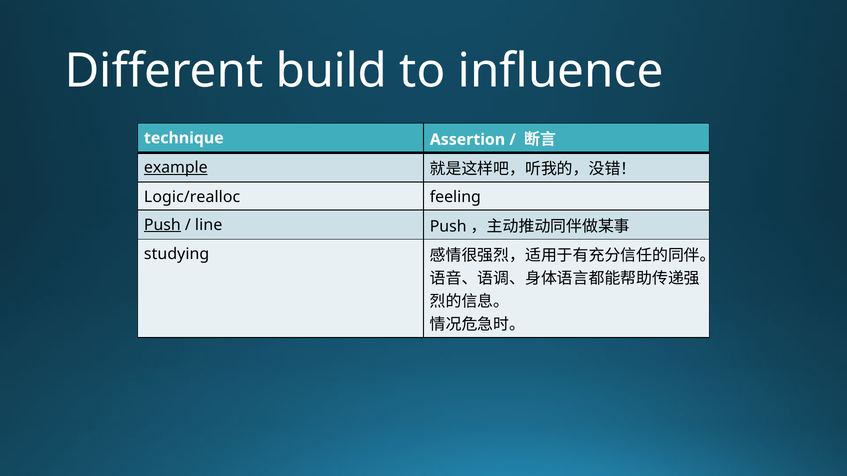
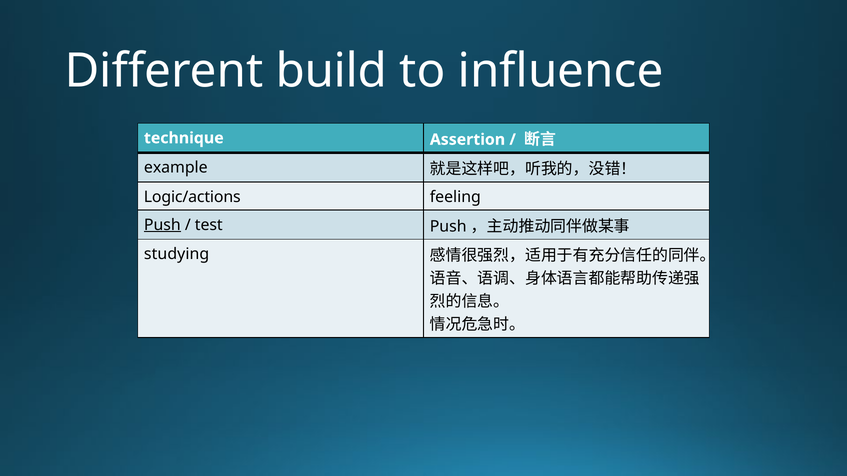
example underline: present -> none (176, 168)
Logic/realloc: Logic/realloc -> Logic/actions (192, 197)
line: line -> test (209, 225)
